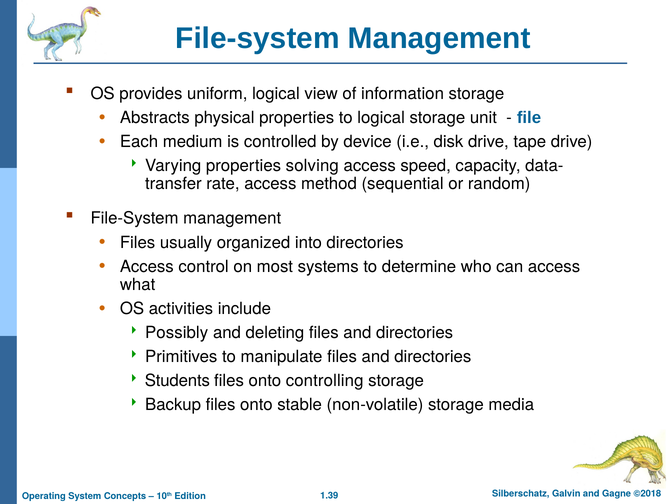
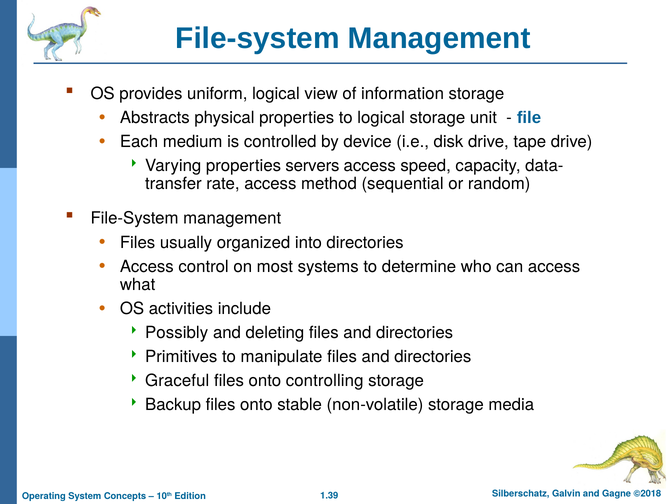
solving: solving -> servers (312, 166)
Students: Students -> Graceful (177, 381)
